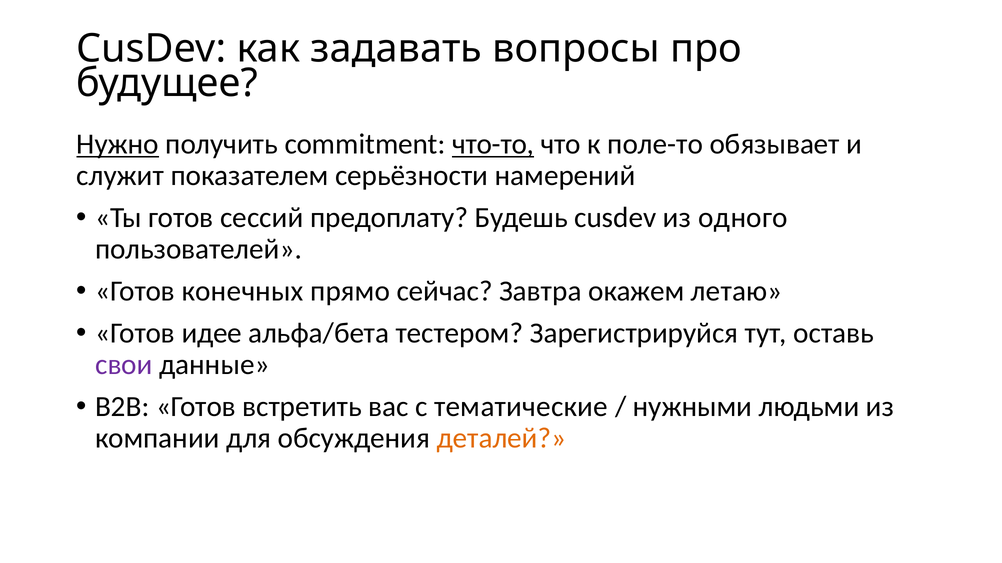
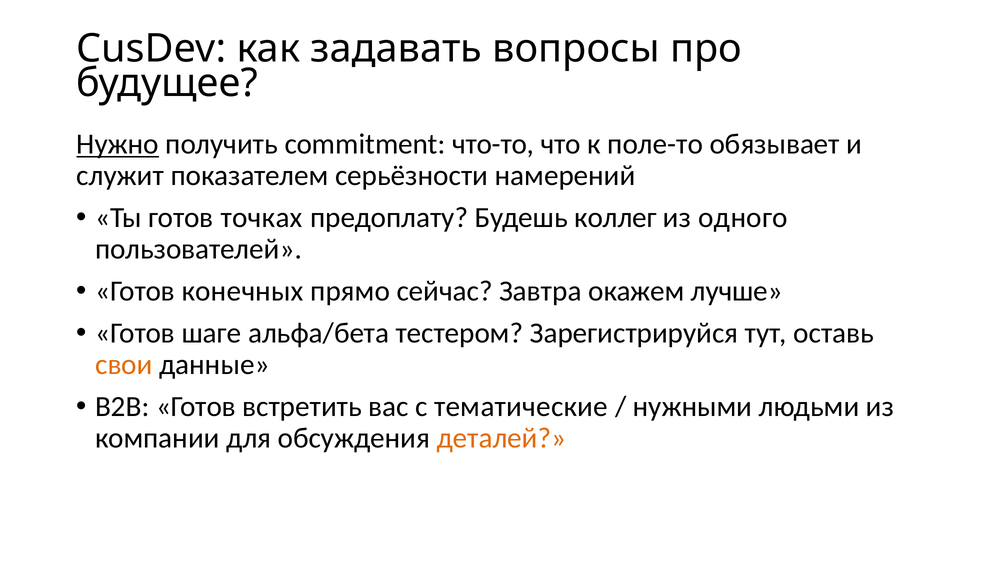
что-то underline: present -> none (493, 144)
сессий: сессий -> точках (262, 218)
Будешь cusdev: cusdev -> коллег (615, 218)
летаю: летаю -> лучше (737, 292)
идее: идее -> шаге (212, 334)
свои colour: purple -> orange (124, 365)
